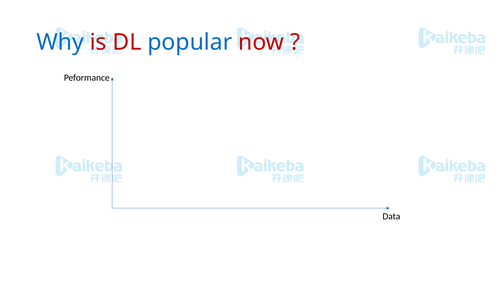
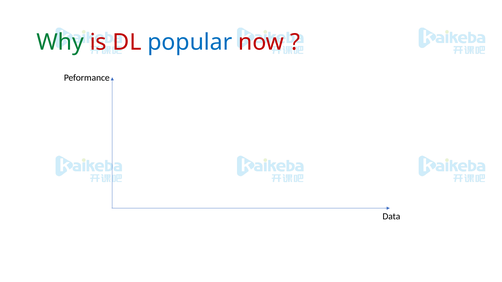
Why colour: blue -> green (60, 42)
